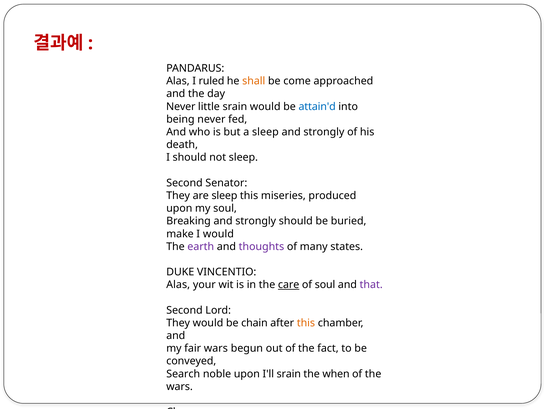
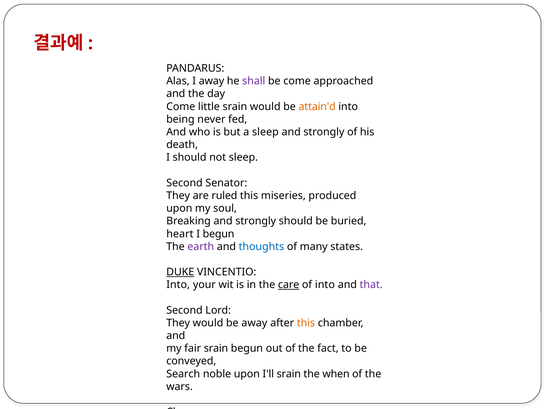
I ruled: ruled -> away (211, 81)
shall colour: orange -> purple (254, 81)
Never: Never -> Come (181, 106)
attain'd colour: blue -> orange (317, 106)
are sleep: sleep -> ruled (224, 196)
make: make -> heart (180, 234)
I would: would -> begun (219, 234)
thoughts colour: purple -> blue (261, 246)
DUKE underline: none -> present (180, 272)
Alas: Alas -> Into (178, 285)
of soul: soul -> into (325, 285)
be chain: chain -> away (254, 323)
fair wars: wars -> srain (216, 348)
